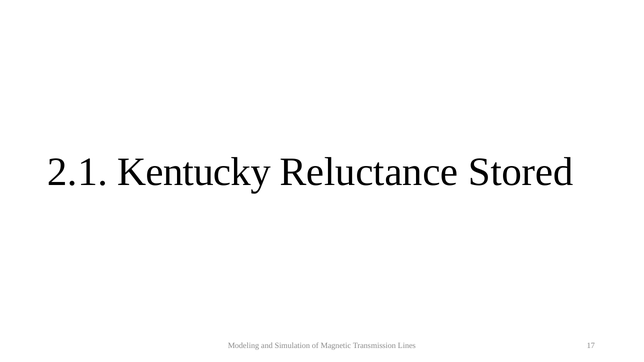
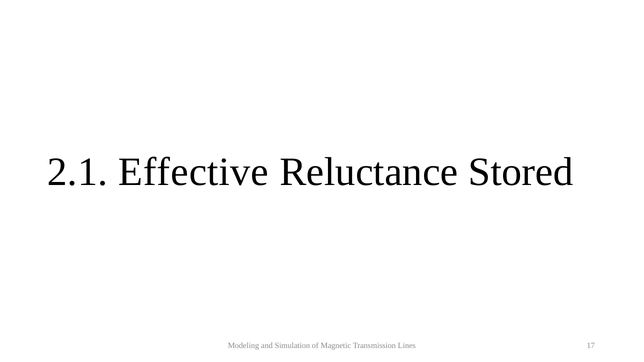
Kentucky: Kentucky -> Effective (193, 172)
